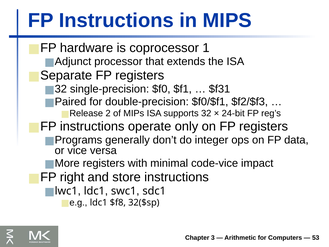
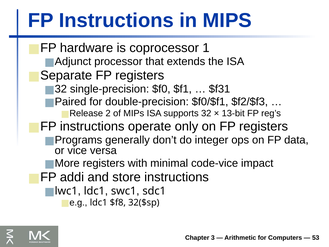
24-bit: 24-bit -> 13-bit (233, 113)
right: right -> addi (72, 177)
